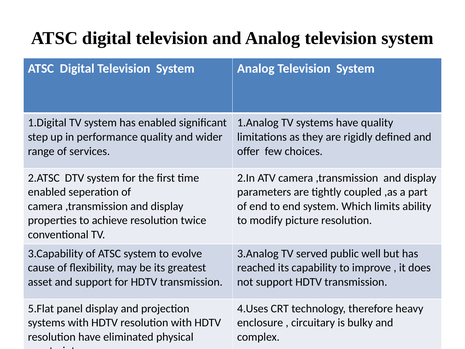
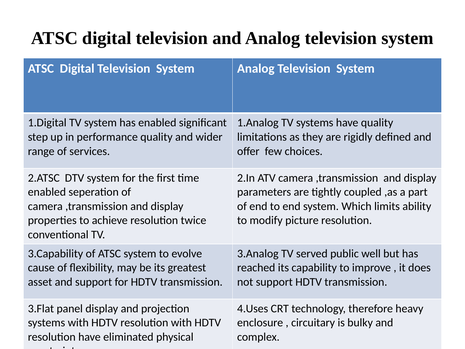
5.Flat: 5.Flat -> 3.Flat (41, 308)
